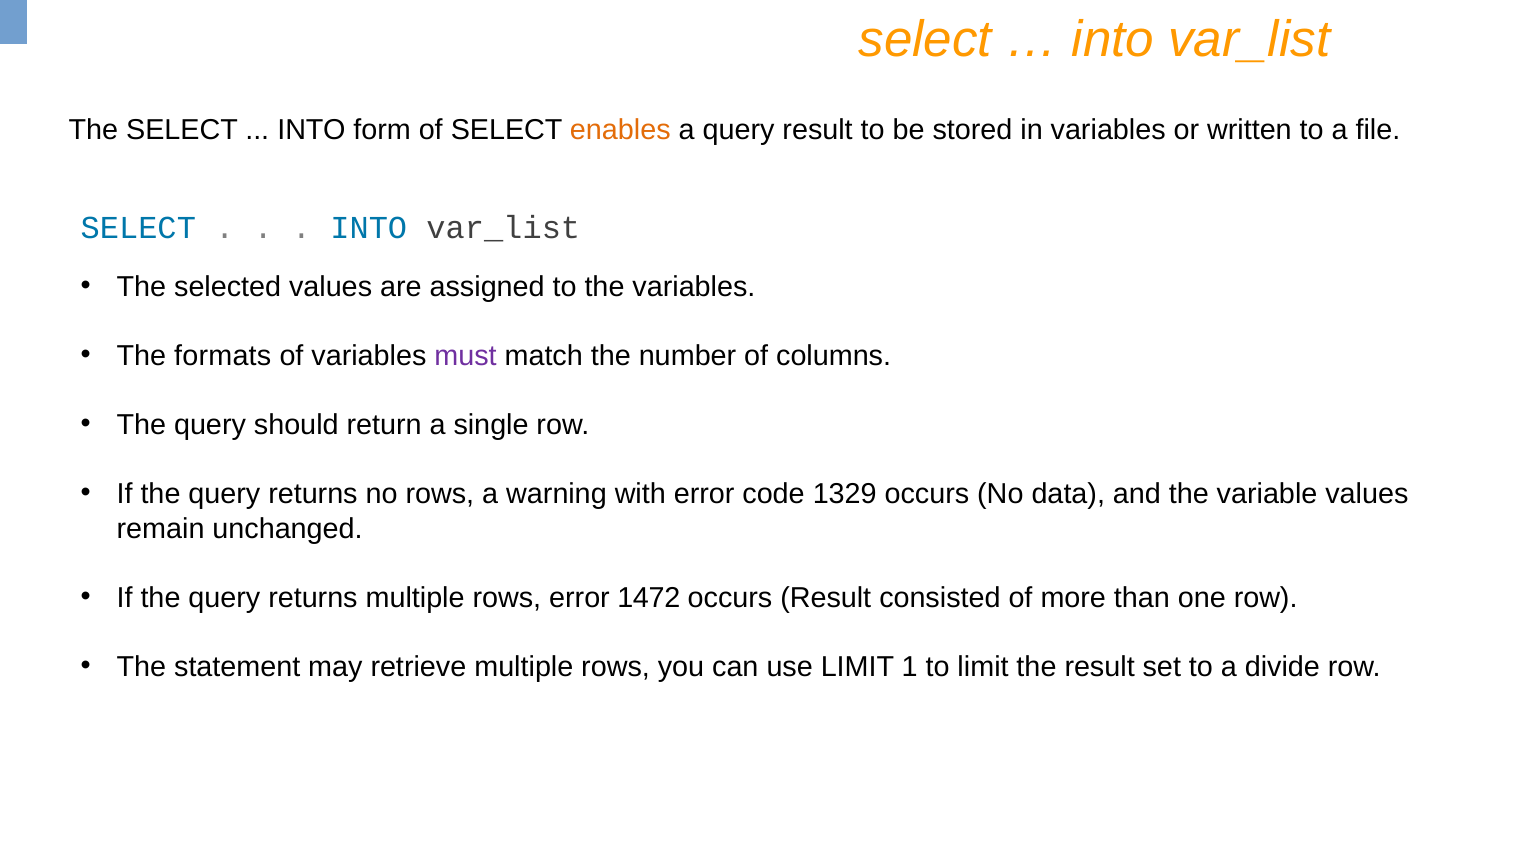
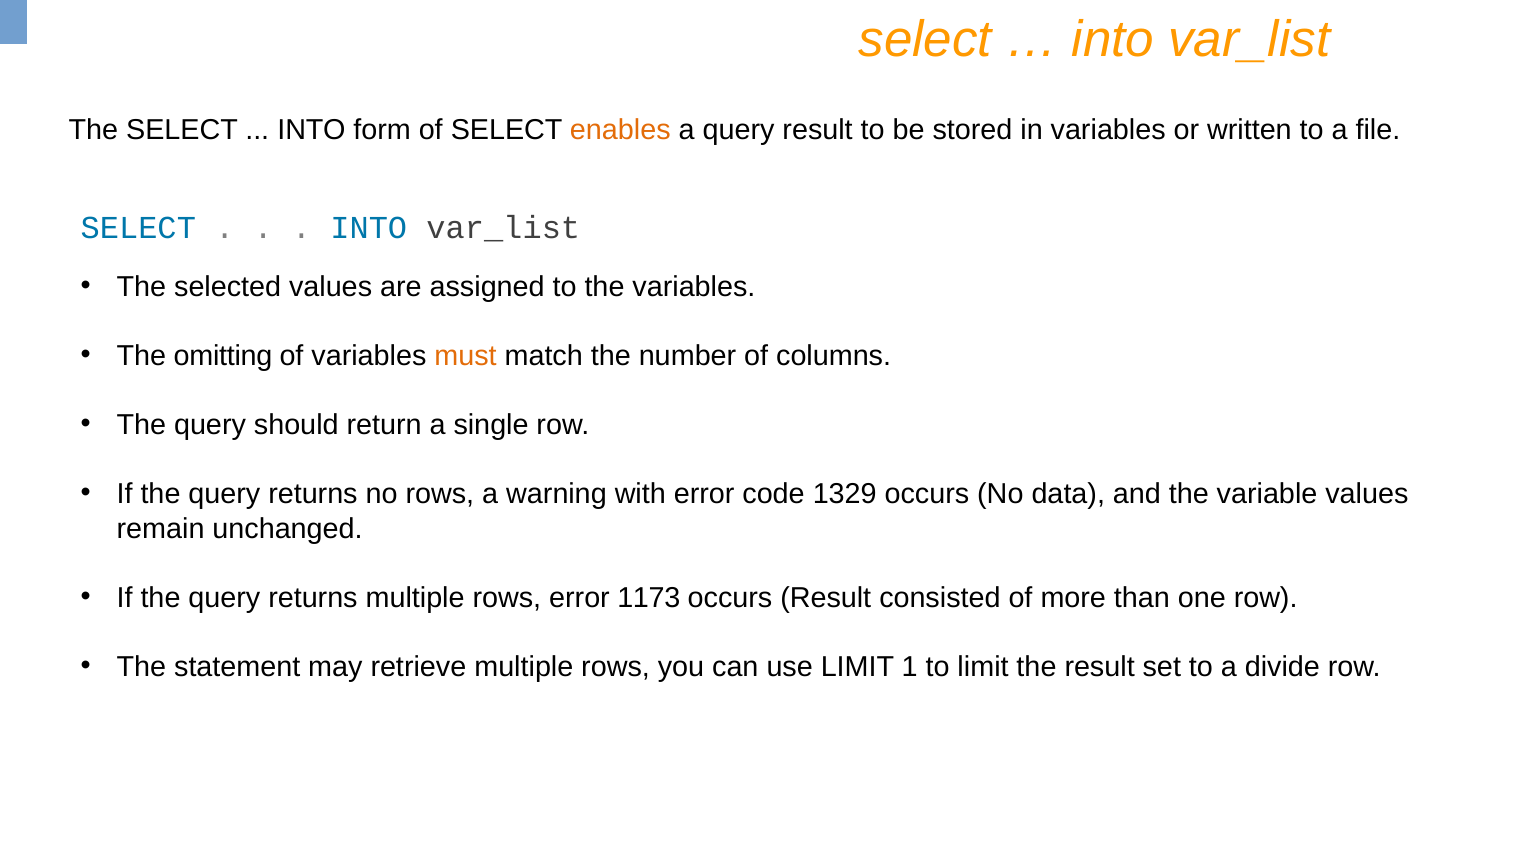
formats: formats -> omitting (223, 356)
must colour: purple -> orange (466, 356)
1472: 1472 -> 1173 (649, 597)
